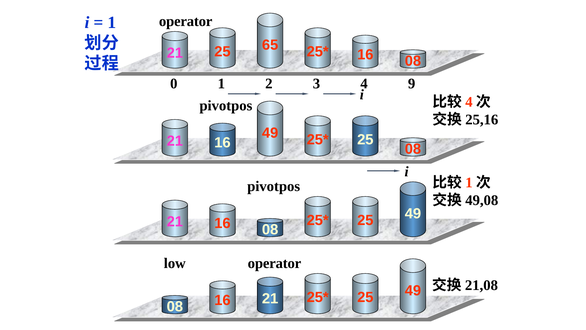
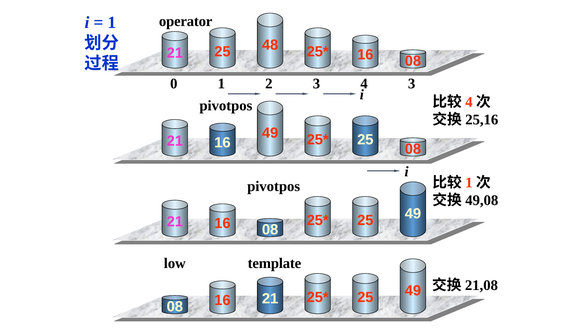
65: 65 -> 48 (270, 45)
4 9: 9 -> 3 (412, 84)
low operator: operator -> template (274, 263)
